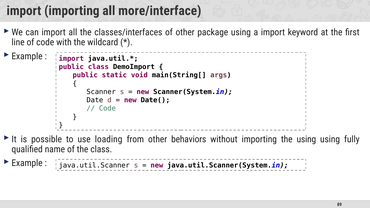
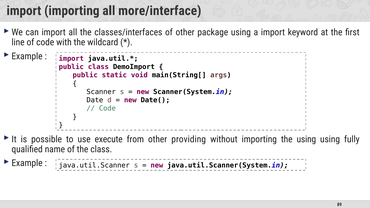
loading: loading -> execute (109, 139)
behaviors: behaviors -> providing (189, 139)
